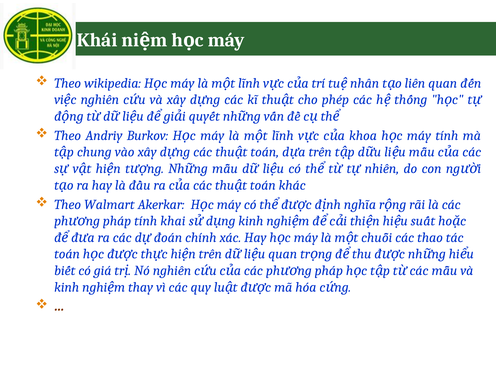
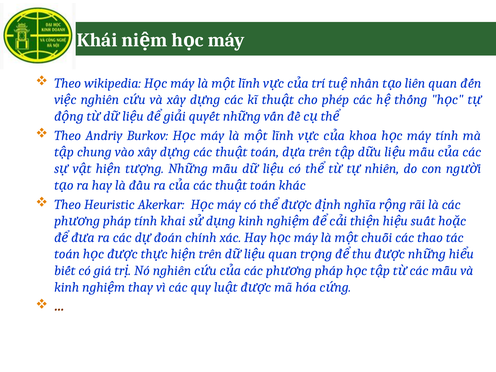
Walmart: Walmart -> Heuristic (109, 204)
